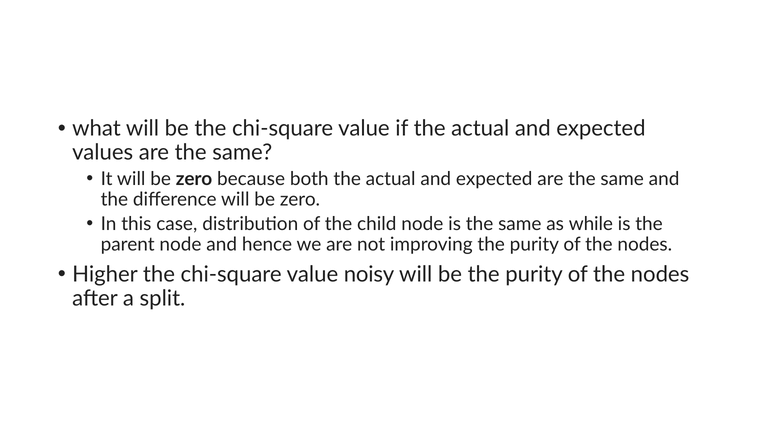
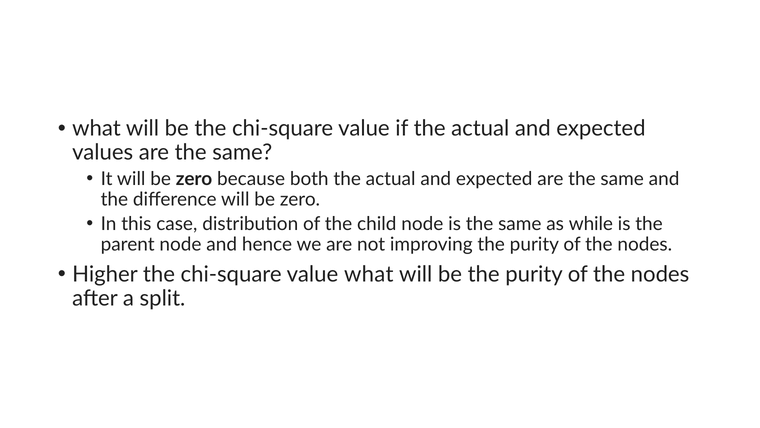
value noisy: noisy -> what (369, 274)
